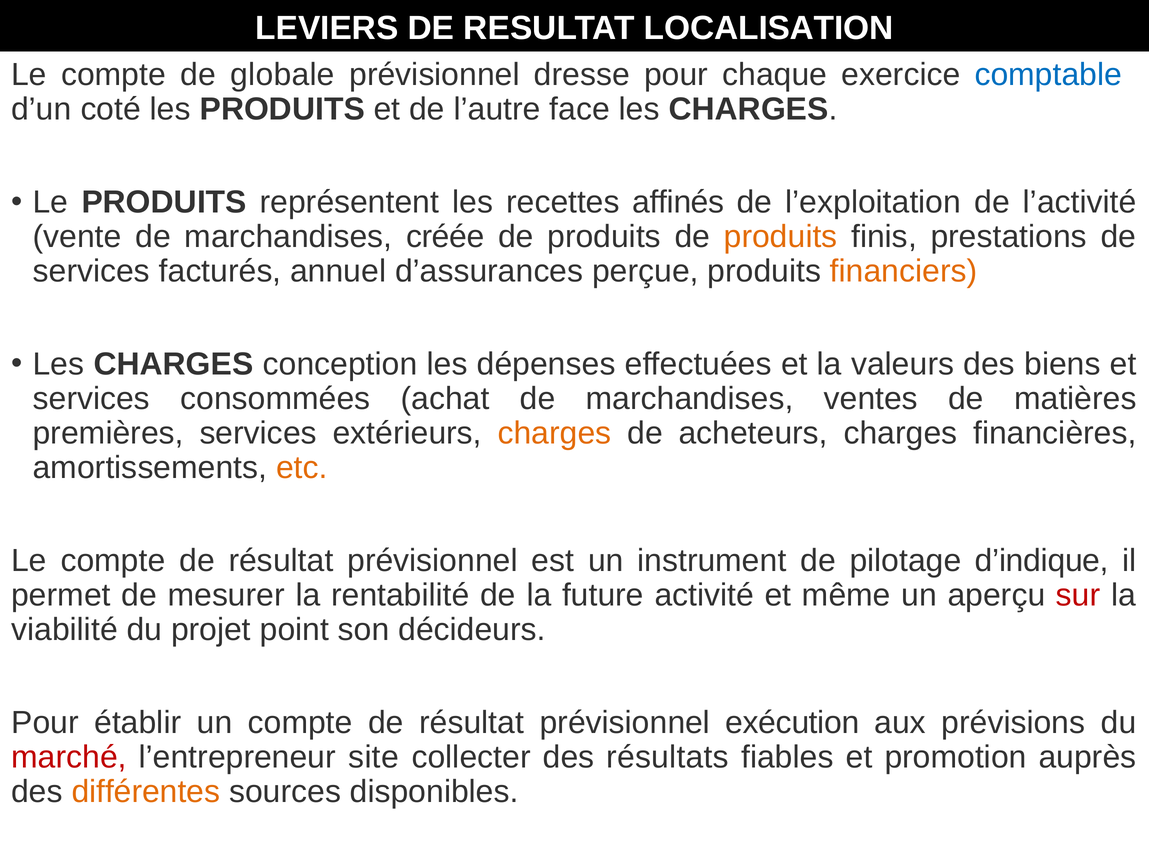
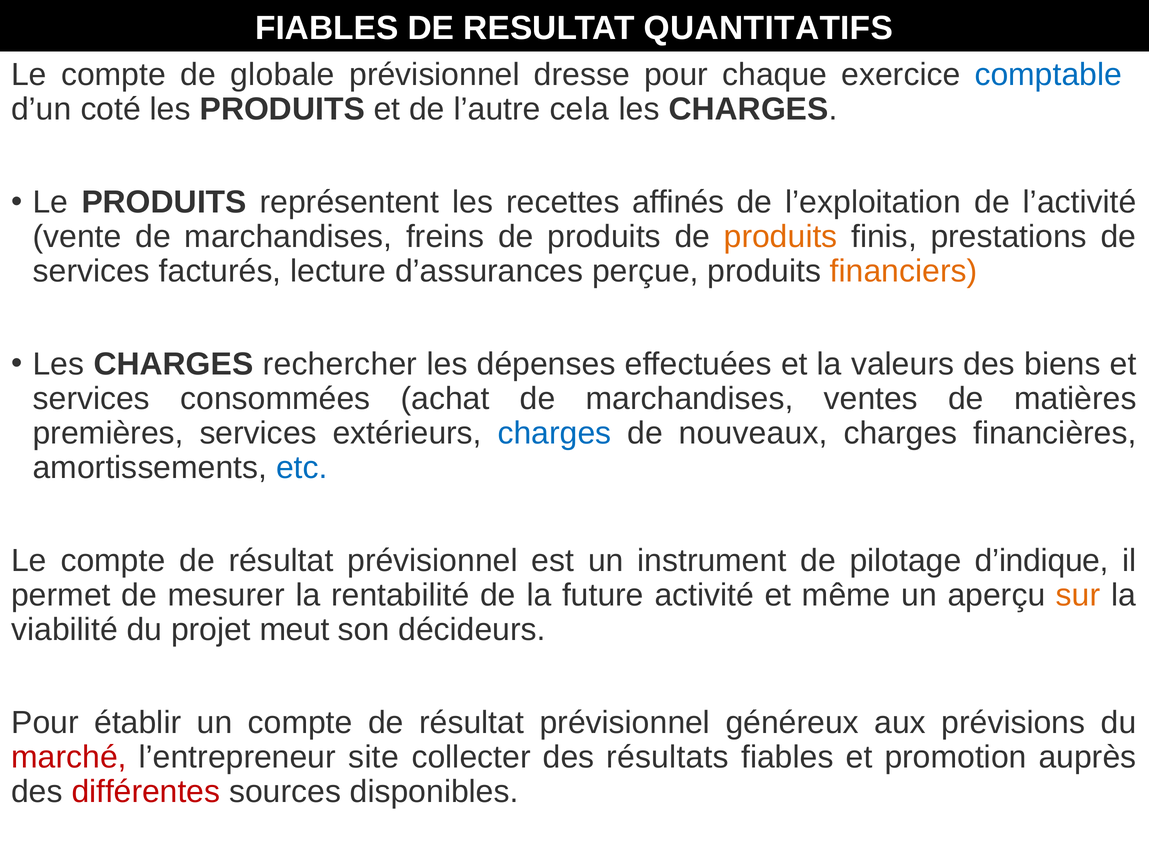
LEVIERS: LEVIERS -> FIABLES (327, 28)
LOCALISATION: LOCALISATION -> QUANTITATIFS (769, 28)
face: face -> cela (579, 109)
créée: créée -> freins (445, 237)
annuel: annuel -> lecture (338, 271)
conception: conception -> rechercher (340, 364)
charges colour: orange -> blue (555, 433)
acheteurs: acheteurs -> nouveaux (753, 433)
etc colour: orange -> blue (302, 468)
sur colour: red -> orange (1078, 595)
point: point -> meut (295, 629)
exécution: exécution -> généreux (792, 722)
différentes colour: orange -> red (146, 791)
